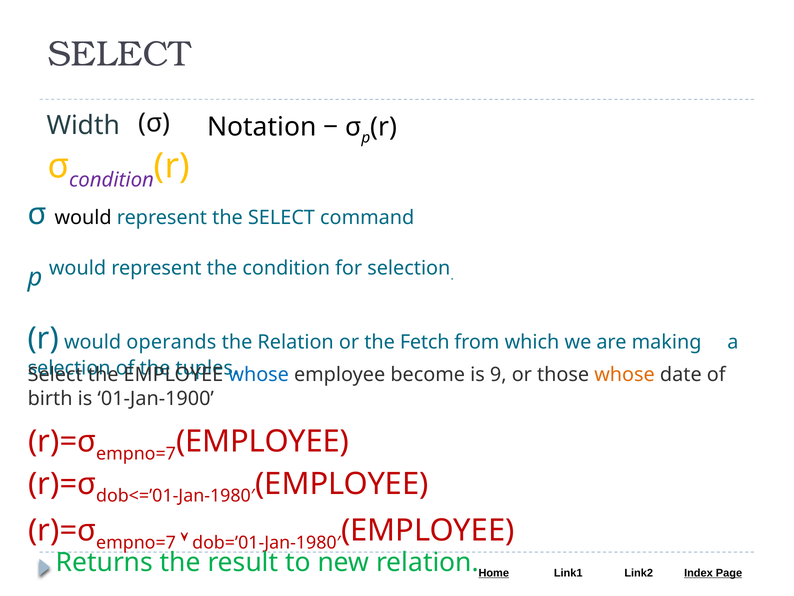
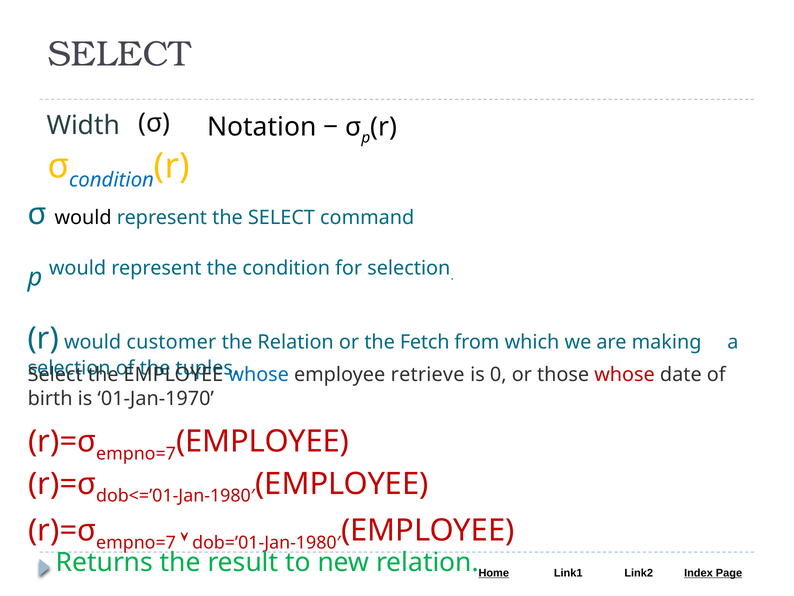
condition colour: purple -> blue (112, 180)
operands: operands -> customer (171, 342)
become: become -> retrieve (428, 374)
9: 9 -> 0 (498, 374)
whose colour: orange -> red (625, 374)
01-Jan-1900: 01-Jan-1900 -> 01-Jan-1970 (156, 398)
